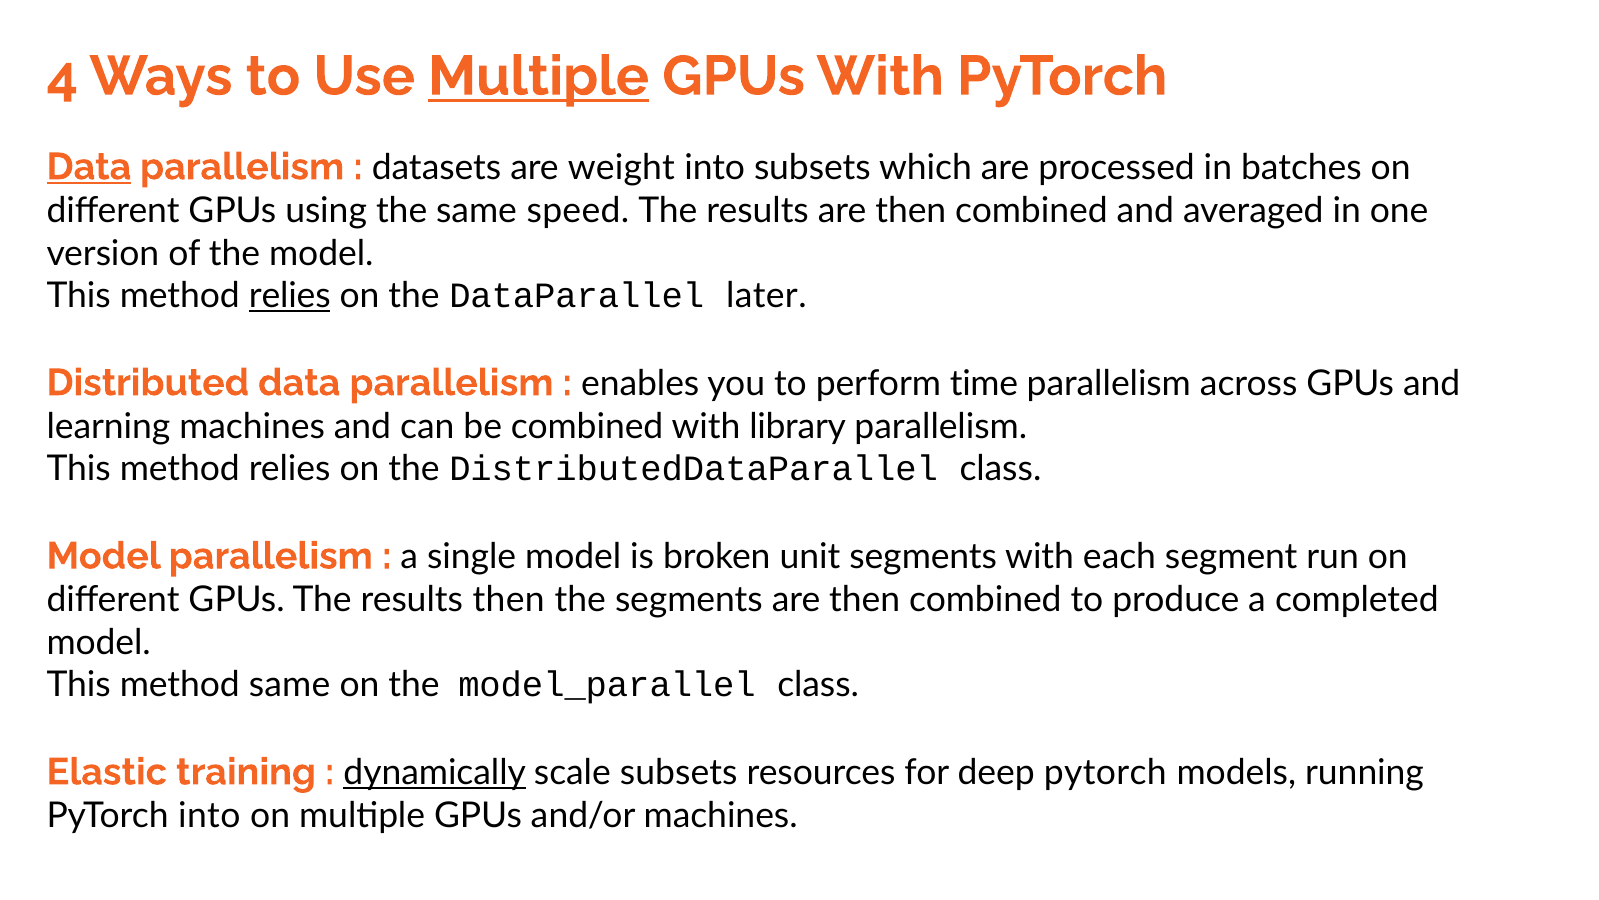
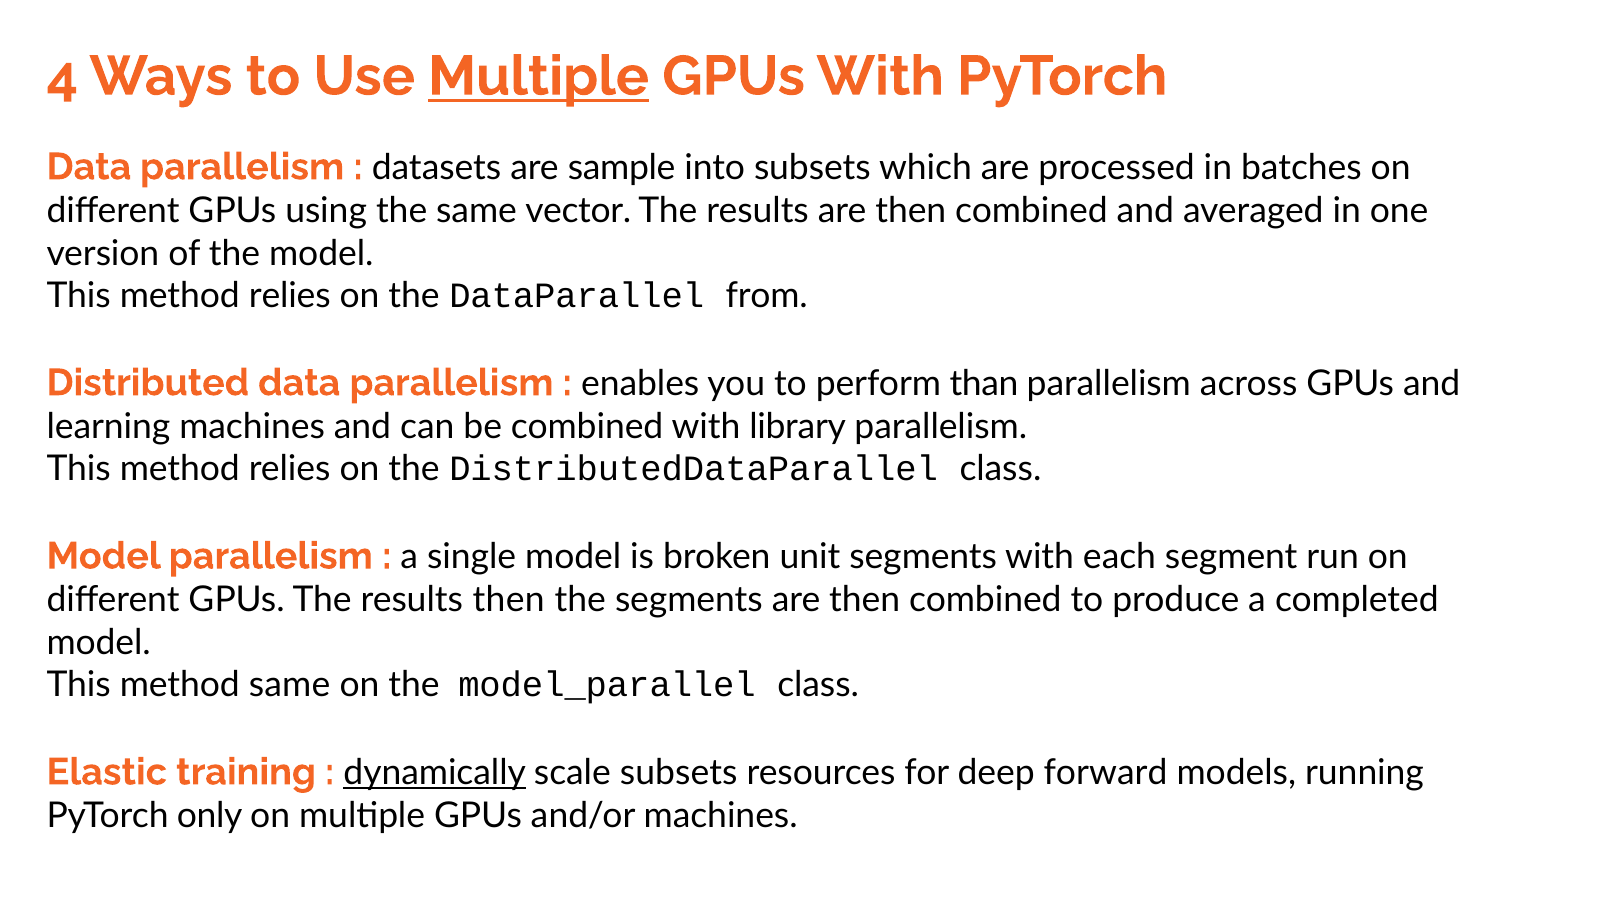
Data underline: present -> none (89, 167)
weight: weight -> sample (622, 168)
speed: speed -> vector (578, 211)
relies underline: present -> none (290, 296)
later: later -> from (767, 296)
time: time -> than (984, 383)
deep pytorch: pytorch -> forward (1106, 772)
PyTorch into: into -> only (210, 815)
